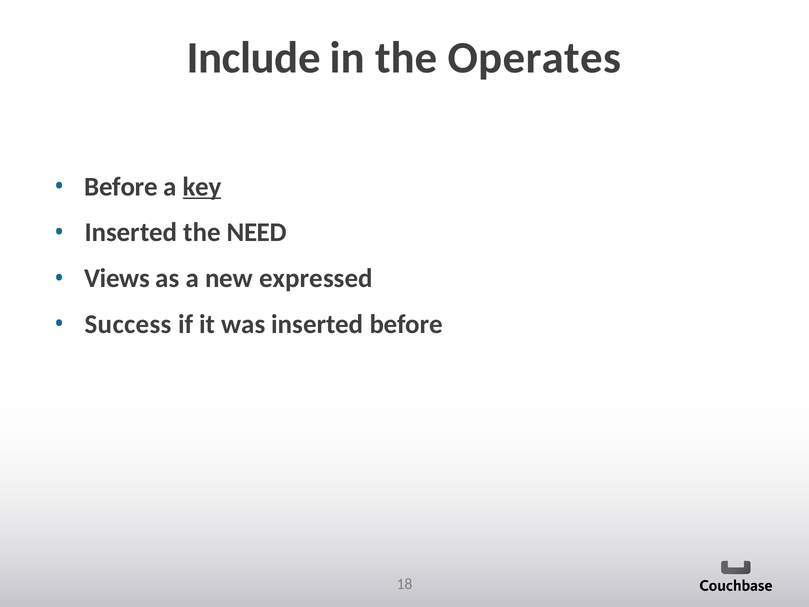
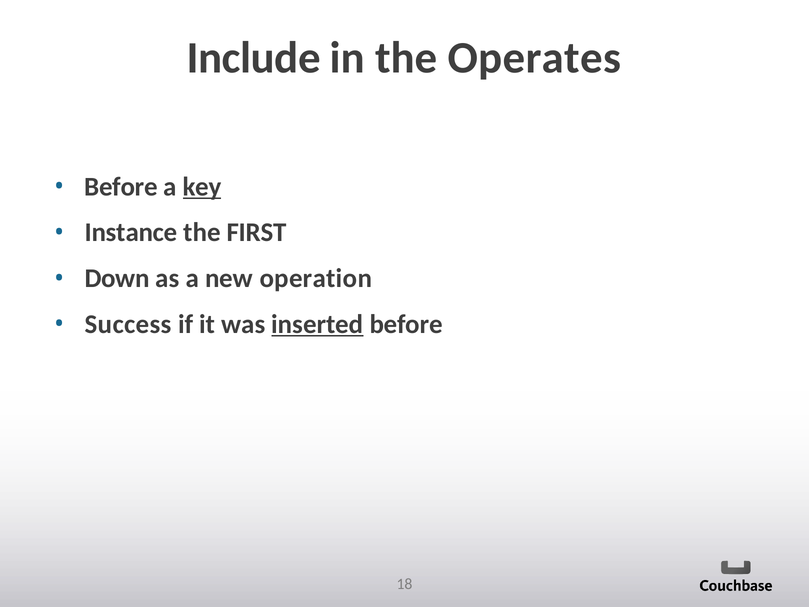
Inserted: Inserted -> Instance (131, 232)
NEED: NEED -> FIRST (257, 232)
Views: Views -> Down (117, 278)
expressed: expressed -> operation (316, 278)
inserted underline: none -> present (317, 324)
